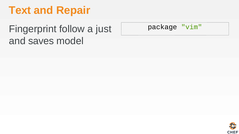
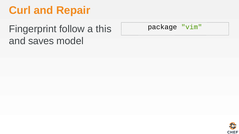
Text: Text -> Curl (20, 10)
just: just -> this (104, 29)
